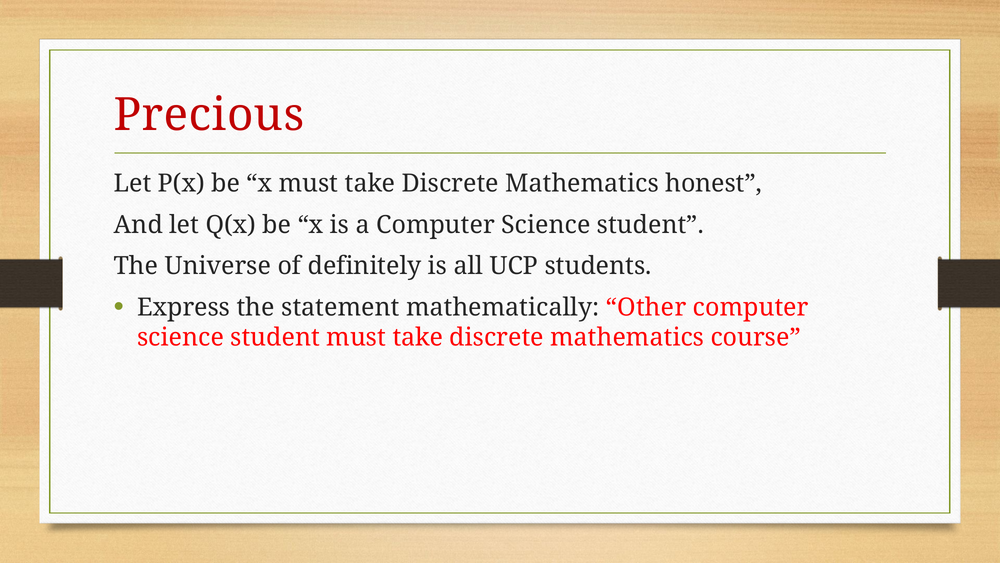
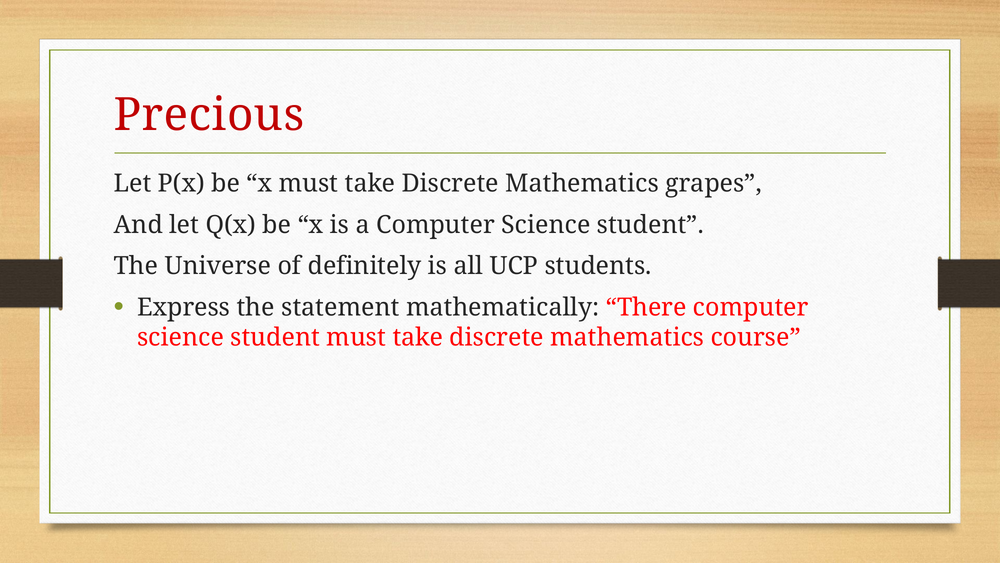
honest: honest -> grapes (714, 183)
Other: Other -> There (646, 307)
